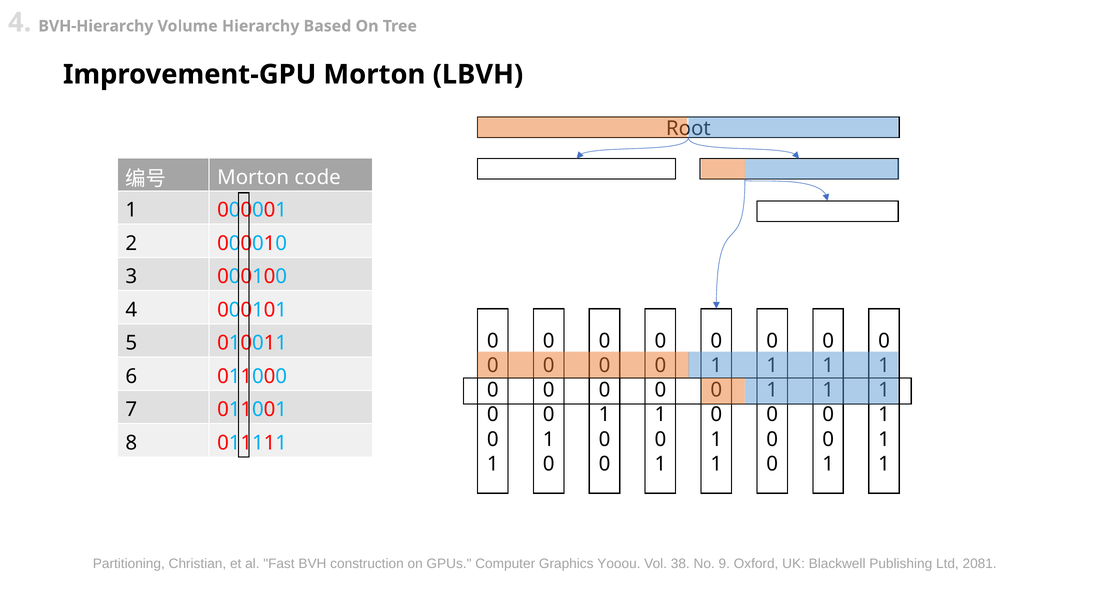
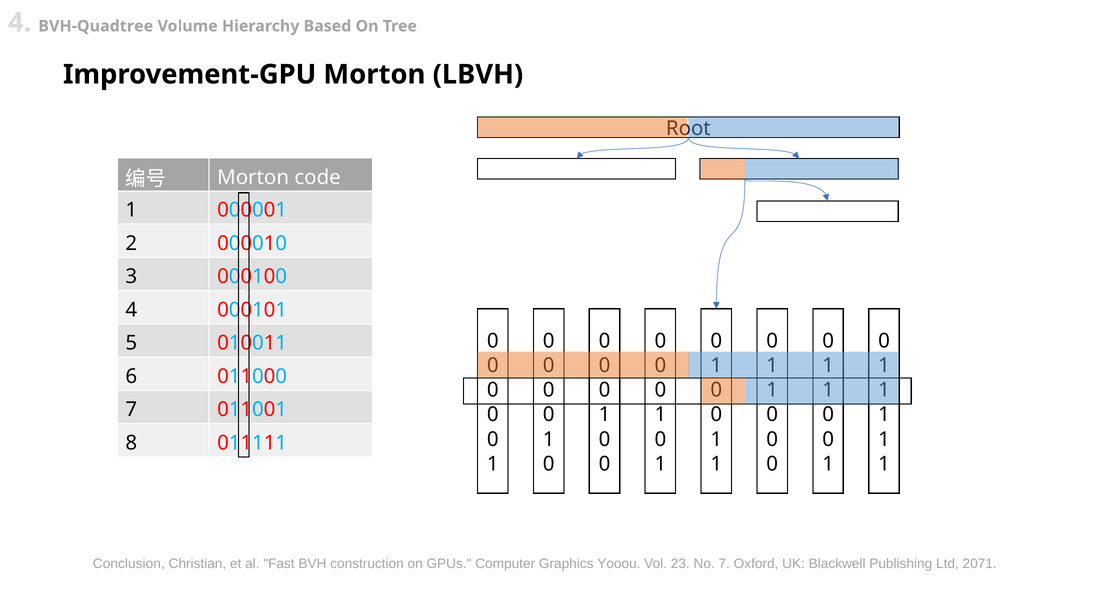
BVH-Hierarchy: BVH-Hierarchy -> BVH-Quadtree (96, 26)
Partitioning: Partitioning -> Conclusion (129, 563)
38: 38 -> 23 (680, 563)
No 9: 9 -> 7 (724, 563)
2081: 2081 -> 2071 (980, 563)
